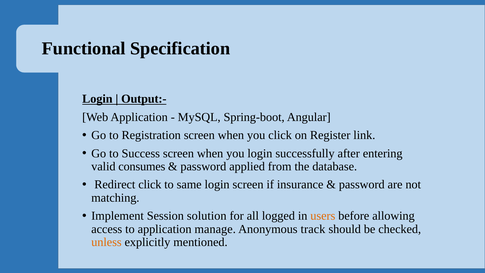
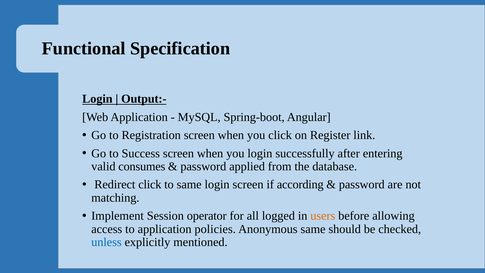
insurance: insurance -> according (300, 185)
solution: solution -> operator (207, 216)
manage: manage -> policies (215, 229)
Anonymous track: track -> same (313, 229)
unless colour: orange -> blue (106, 242)
